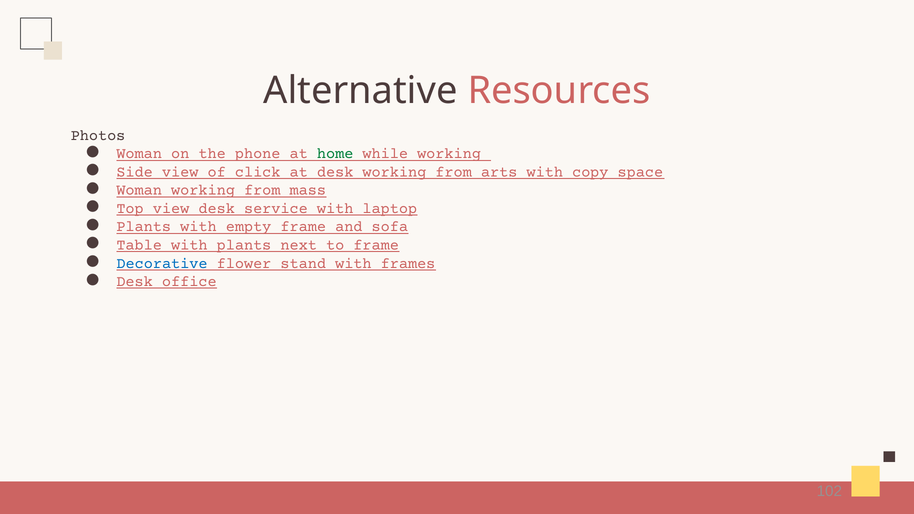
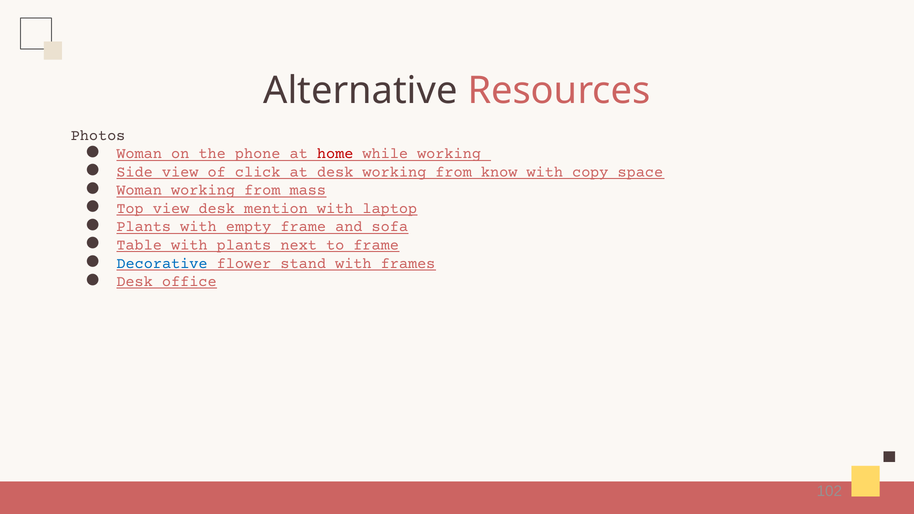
home colour: green -> red (335, 153)
arts: arts -> know (499, 172)
service: service -> mention (276, 208)
